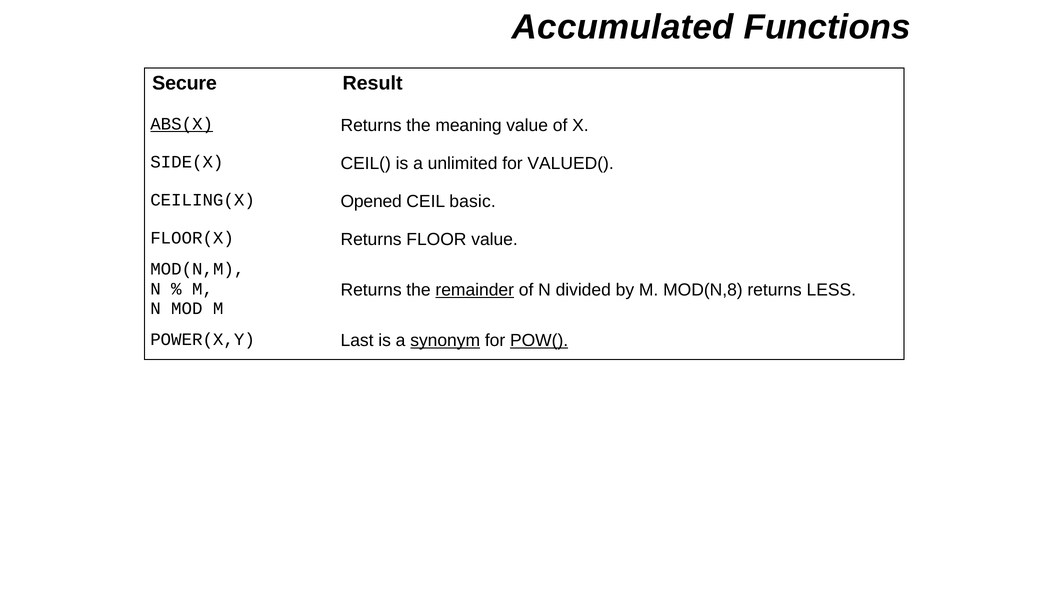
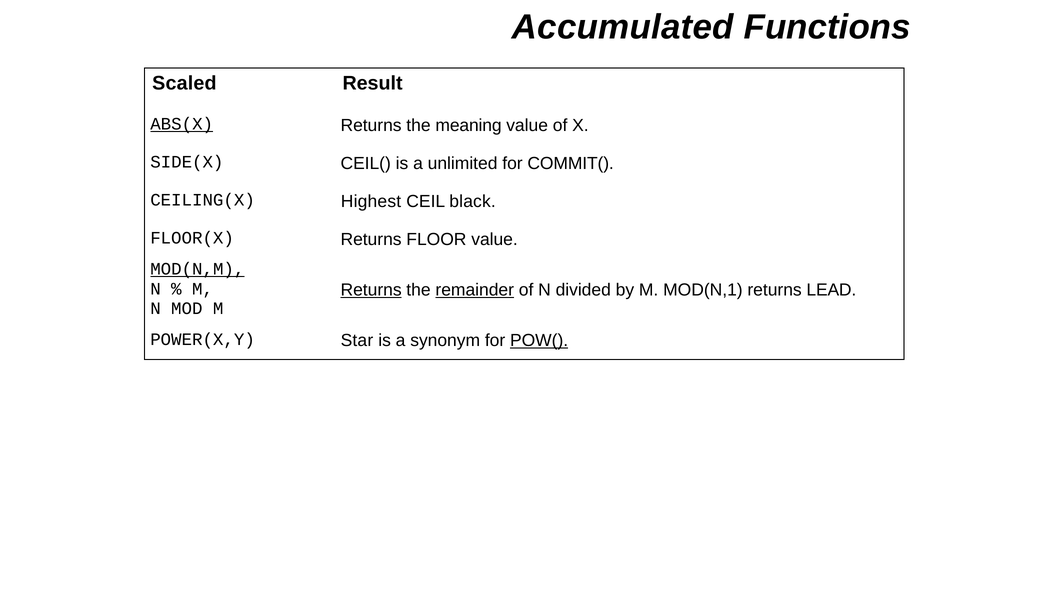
Secure: Secure -> Scaled (184, 83)
VALUED(: VALUED( -> COMMIT( (571, 163)
Opened: Opened -> Highest (371, 201)
basic: basic -> black (473, 201)
MOD(N,M underline: none -> present (197, 269)
Returns underline: none -> present (371, 290)
MOD(N,8: MOD(N,8 -> MOD(N,1 (703, 290)
LESS: LESS -> LEAD (831, 290)
Last: Last -> Star (357, 340)
synonym underline: present -> none (445, 340)
